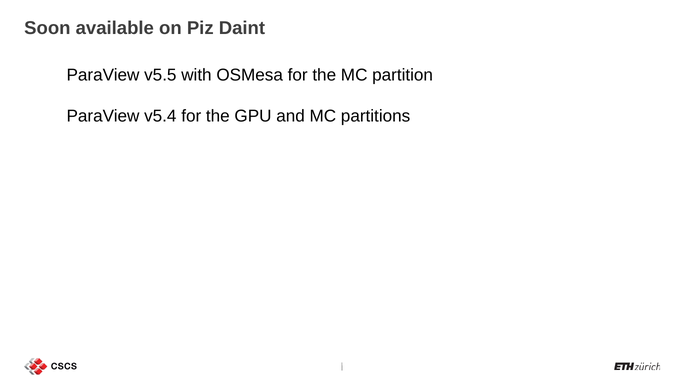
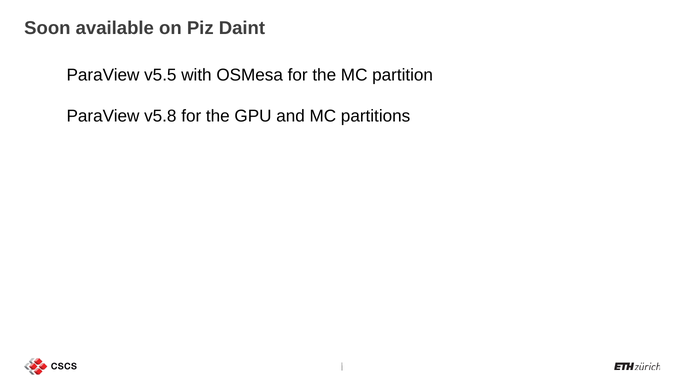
v5.4: v5.4 -> v5.8 (160, 116)
